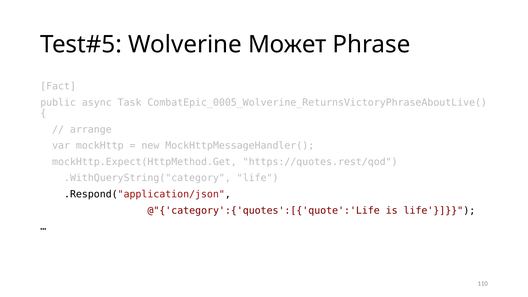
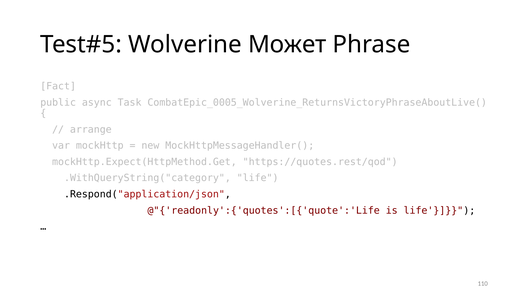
@"{'category':{'quotes':[{'quote':'Life: @"{'category':{'quotes':[{'quote':'Life -> @"{'readonly':{'quotes':[{'quote':'Life (264, 210)
